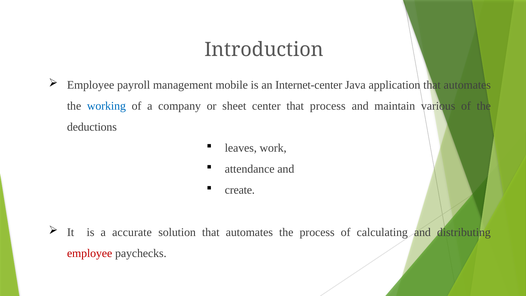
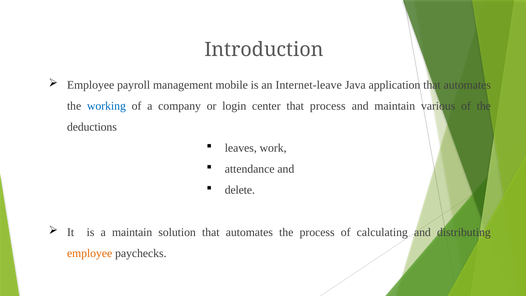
Internet-center: Internet-center -> Internet-leave (309, 85)
sheet: sheet -> login (234, 106)
create: create -> delete (240, 190)
a accurate: accurate -> maintain (132, 232)
employee colour: red -> orange (90, 253)
